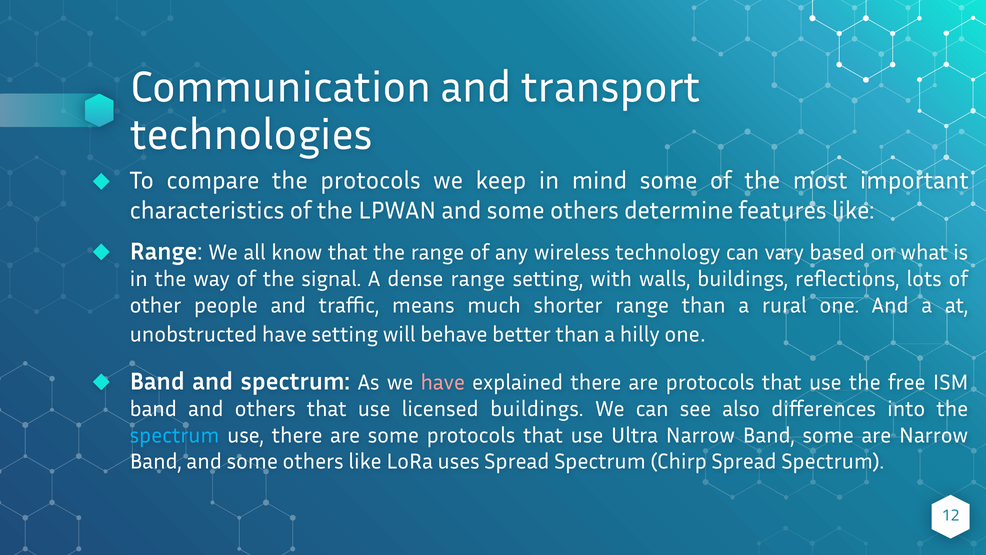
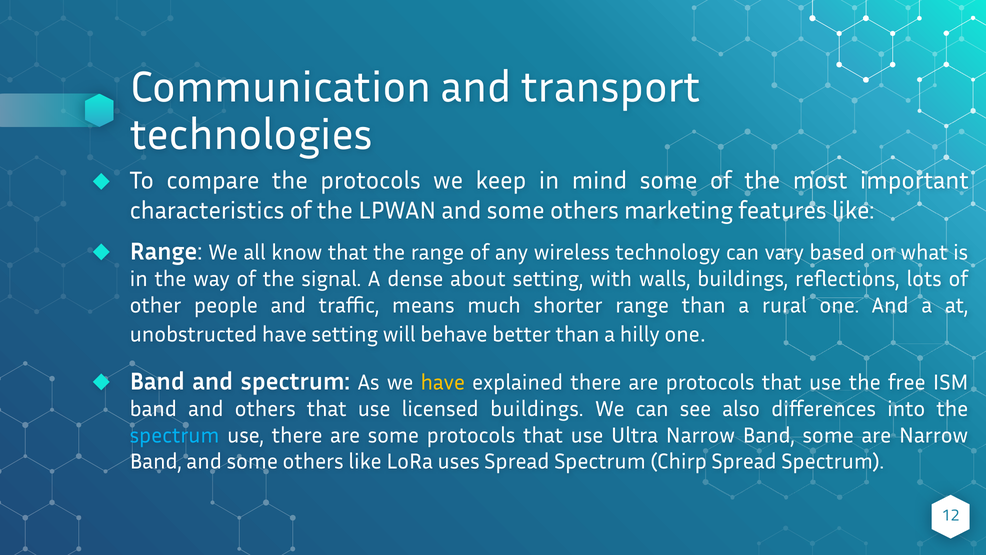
determine: determine -> marketing (679, 210)
dense range: range -> about (478, 279)
have colour: pink -> yellow (443, 382)
